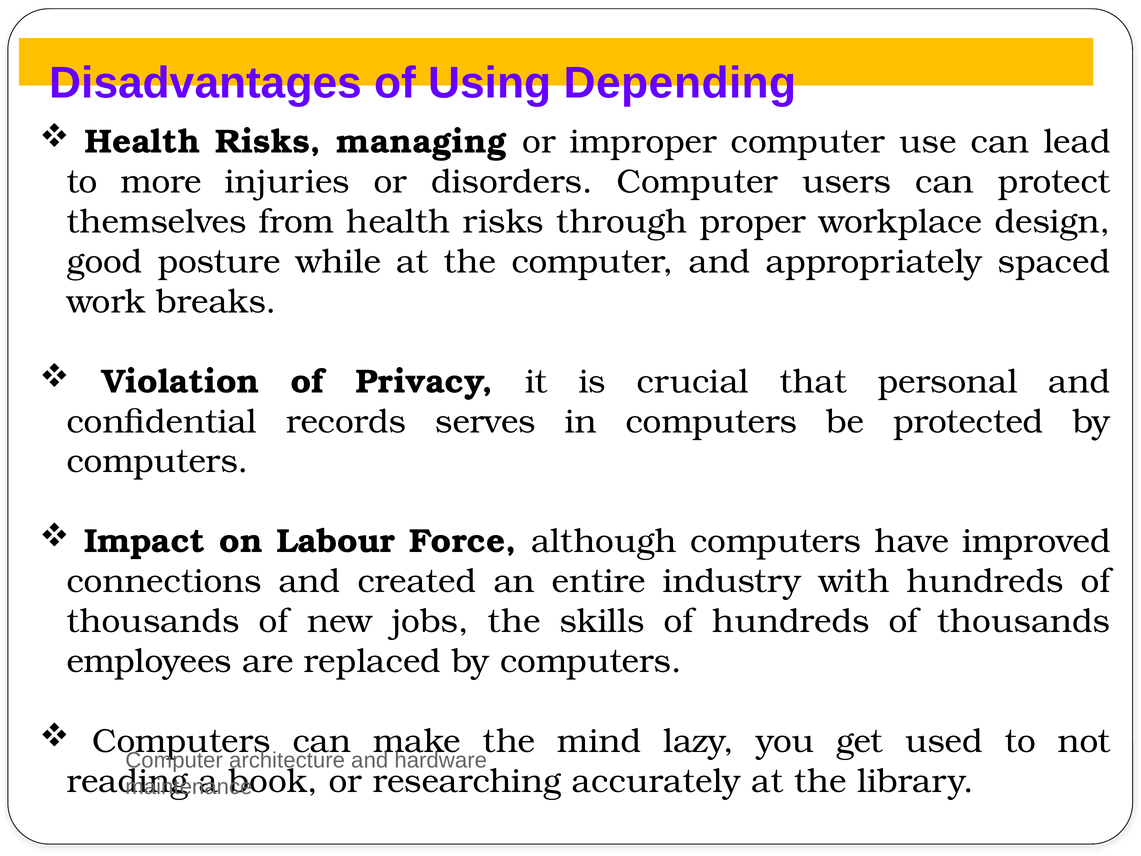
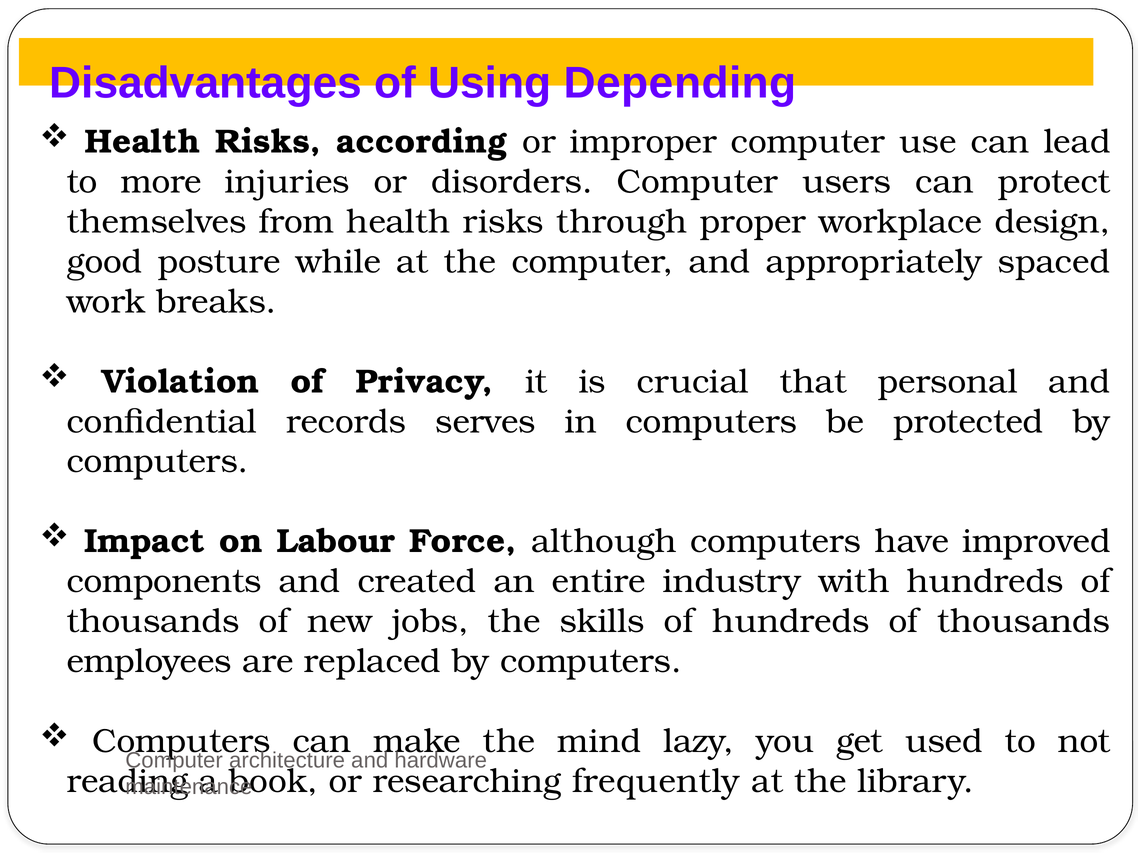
managing: managing -> according (422, 142)
connections: connections -> components (164, 581)
accurately: accurately -> frequently (656, 781)
